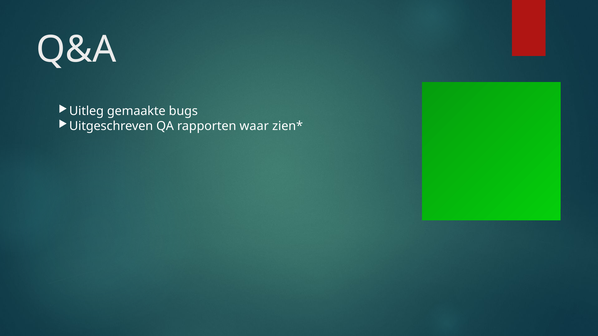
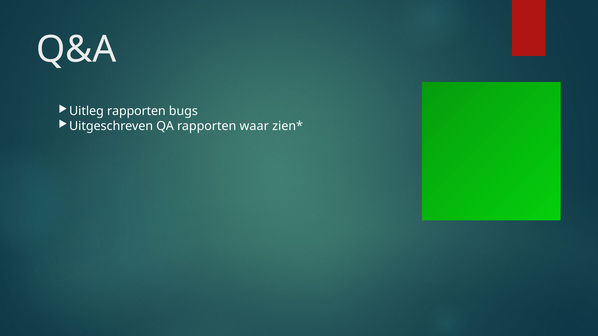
Uitleg gemaakte: gemaakte -> rapporten (136, 111)
